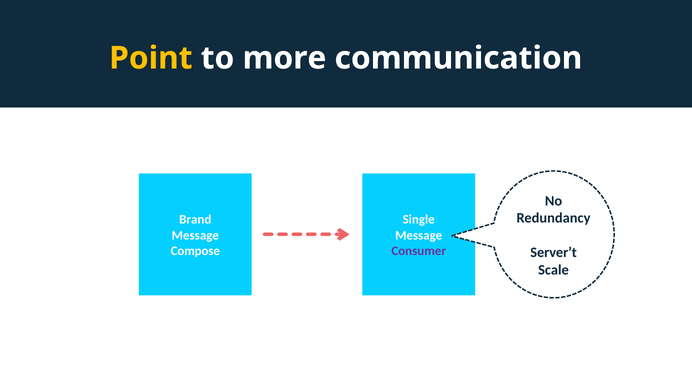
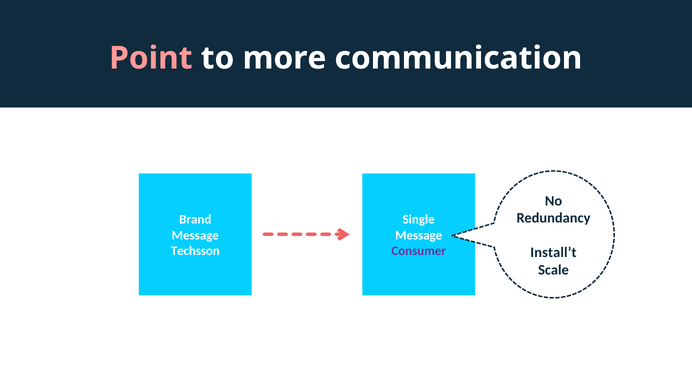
Point colour: yellow -> pink (151, 58)
Compose: Compose -> Techsson (195, 251)
Server’t: Server’t -> Install’t (553, 253)
